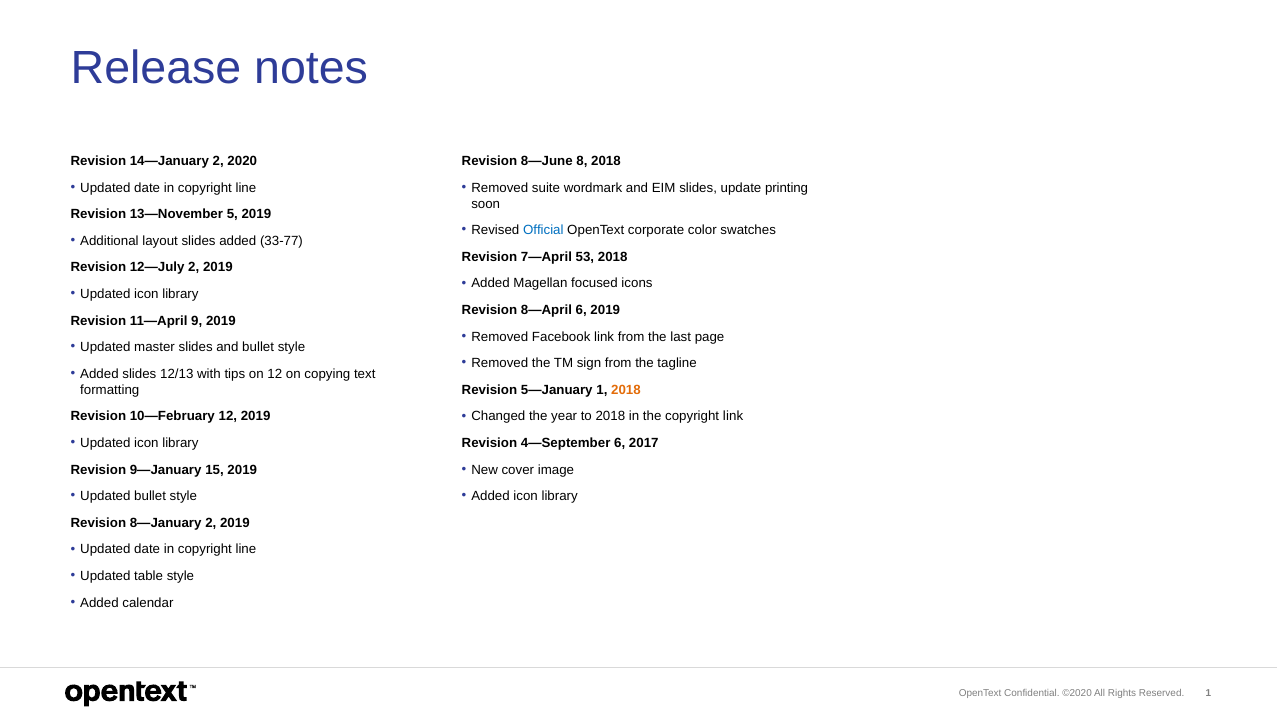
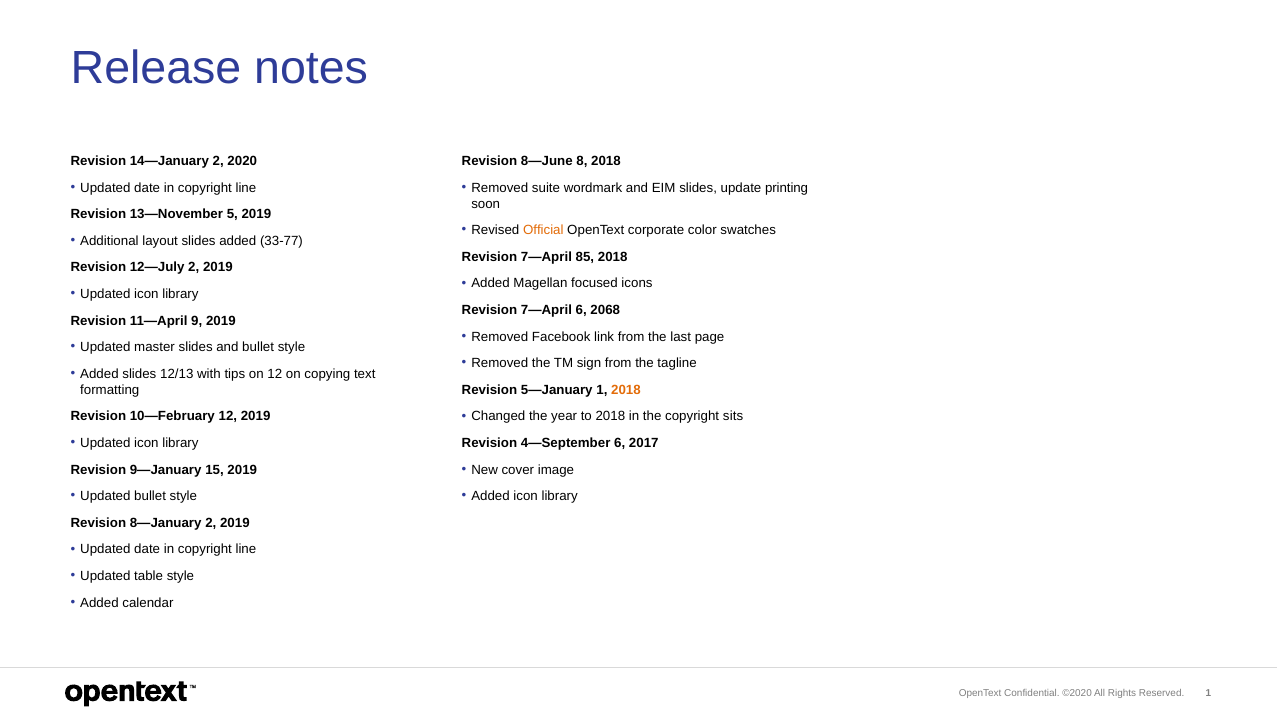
Official colour: blue -> orange (543, 230)
53: 53 -> 85 (585, 257)
8—April: 8—April -> 7—April (546, 310)
6 2019: 2019 -> 2068 (605, 310)
copyright link: link -> sits (733, 417)
